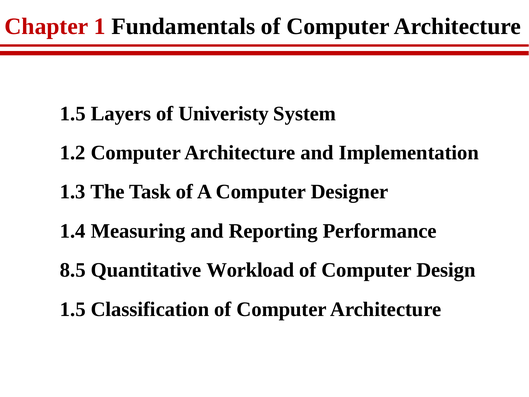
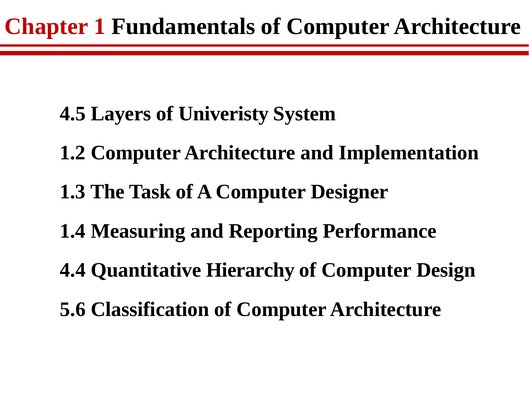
1.5: 1.5 -> 4.5 (73, 114)
8.5: 8.5 -> 4.4 (73, 270)
Workload: Workload -> Hierarchy (250, 270)
1.5: 1.5 -> 5.6 (73, 309)
